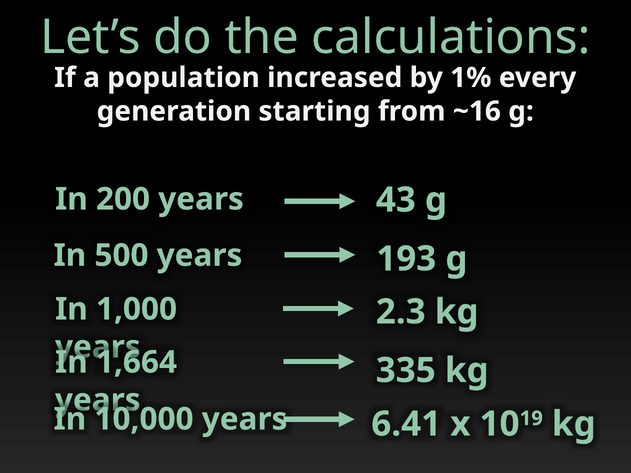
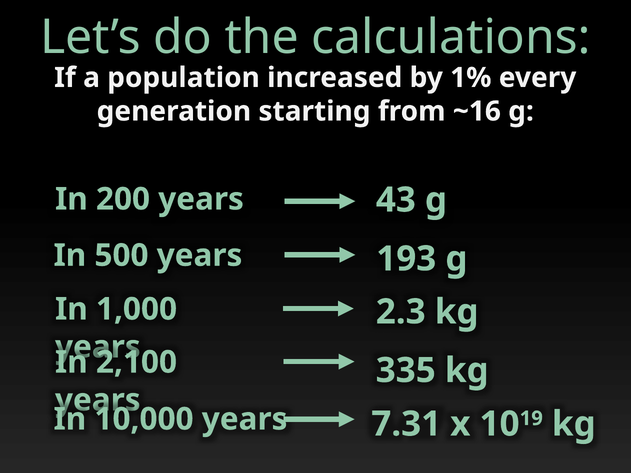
1,664: 1,664 -> 2,100 (136, 362)
6.41: 6.41 -> 7.31 (406, 424)
